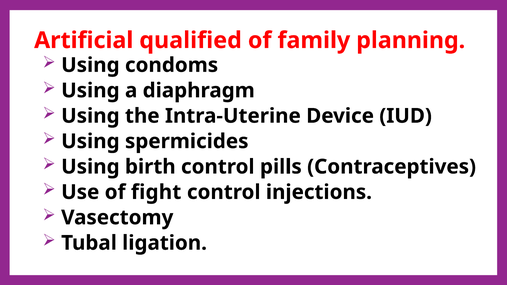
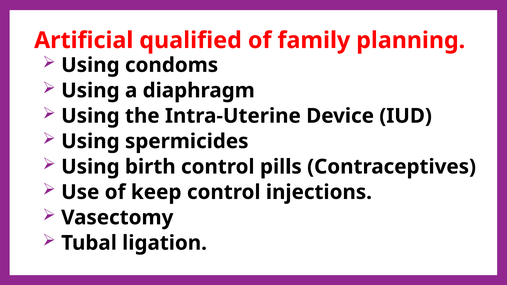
fight: fight -> keep (156, 192)
